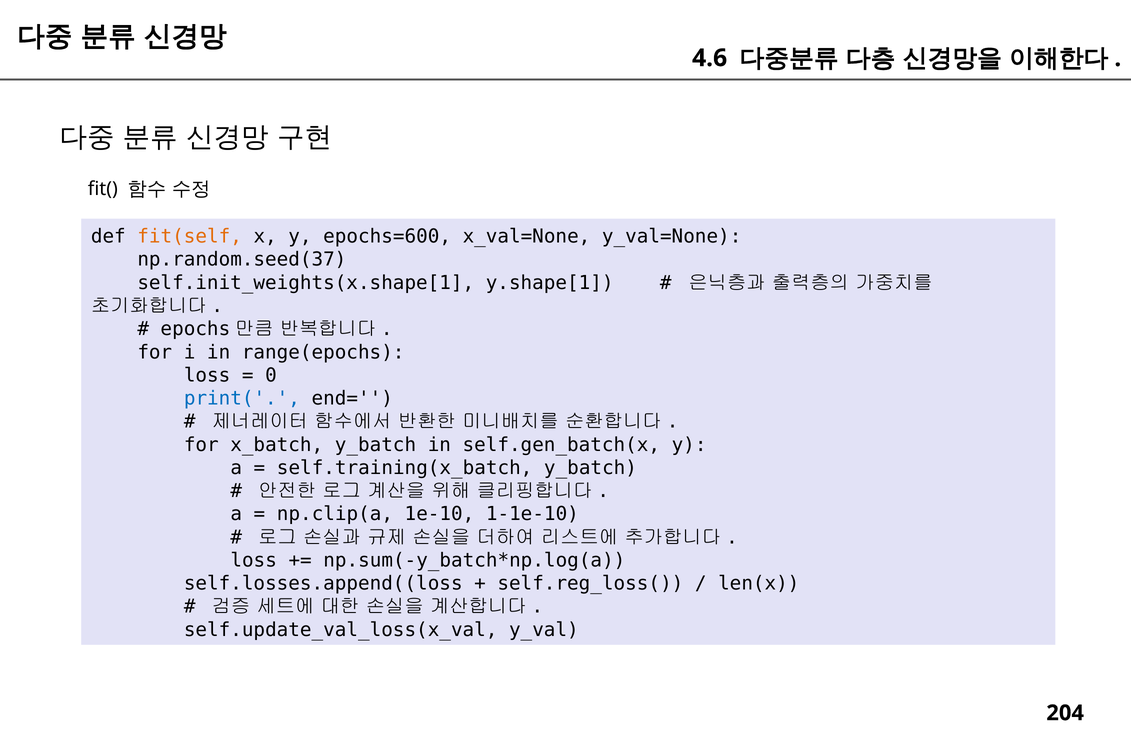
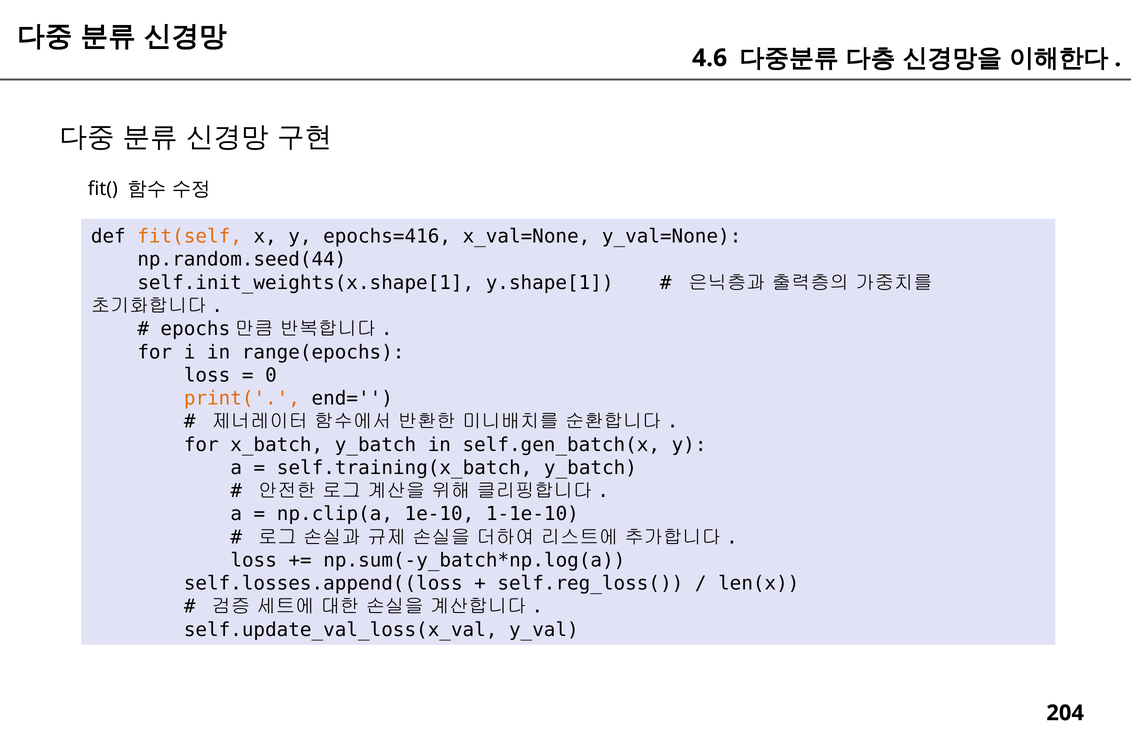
epochs=600: epochs=600 -> epochs=416 (387, 236)
np.random.seed(37: np.random.seed(37 -> np.random.seed(44 (242, 260)
print( colour: blue -> orange (242, 398)
